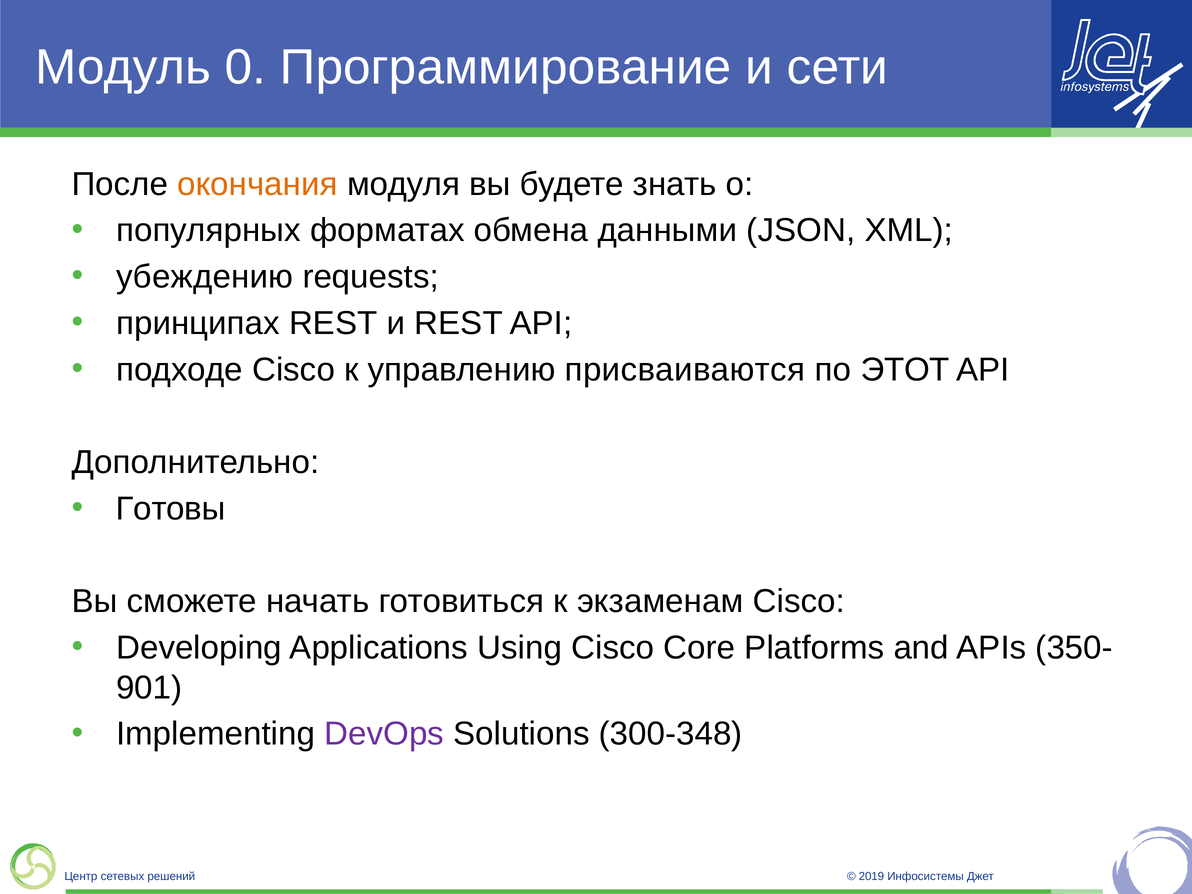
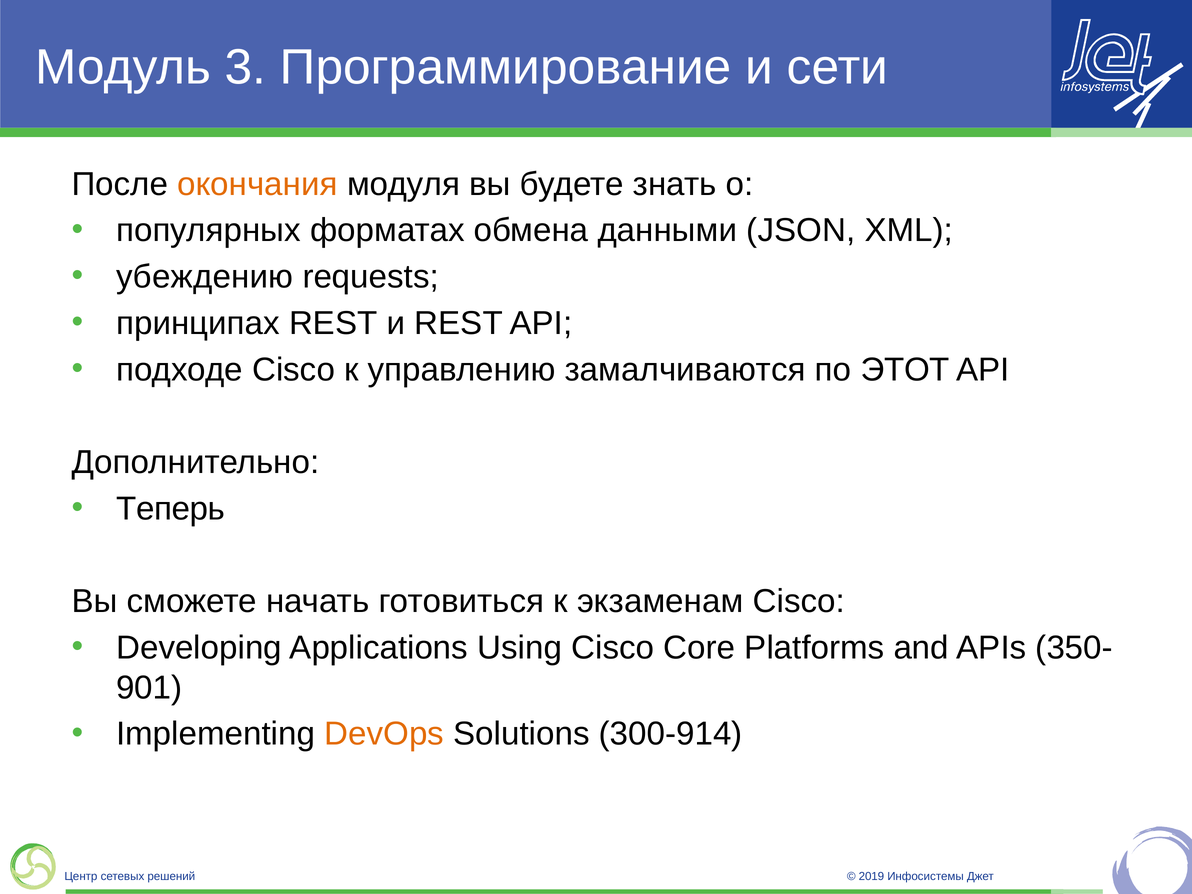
0: 0 -> 3 (245, 68)
присваиваются: присваиваются -> замалчиваются (685, 370)
Готовы: Готовы -> Теперь (171, 509)
DevOps colour: purple -> orange (384, 734)
300-348: 300-348 -> 300-914 (671, 734)
